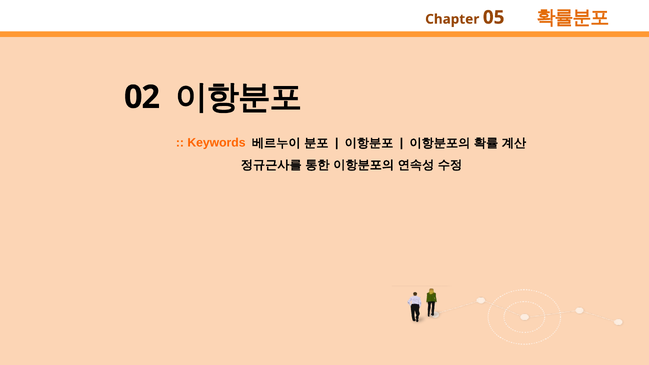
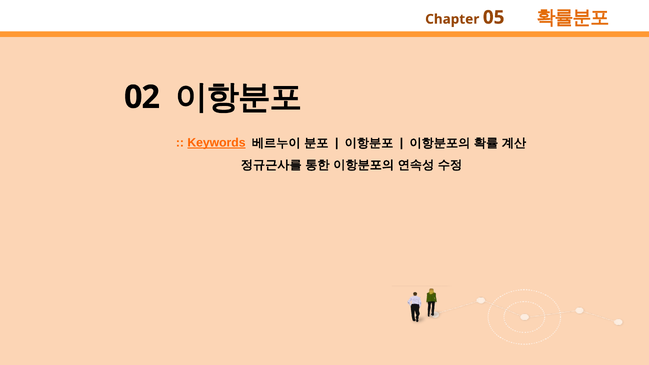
Keywords underline: none -> present (216, 143)
